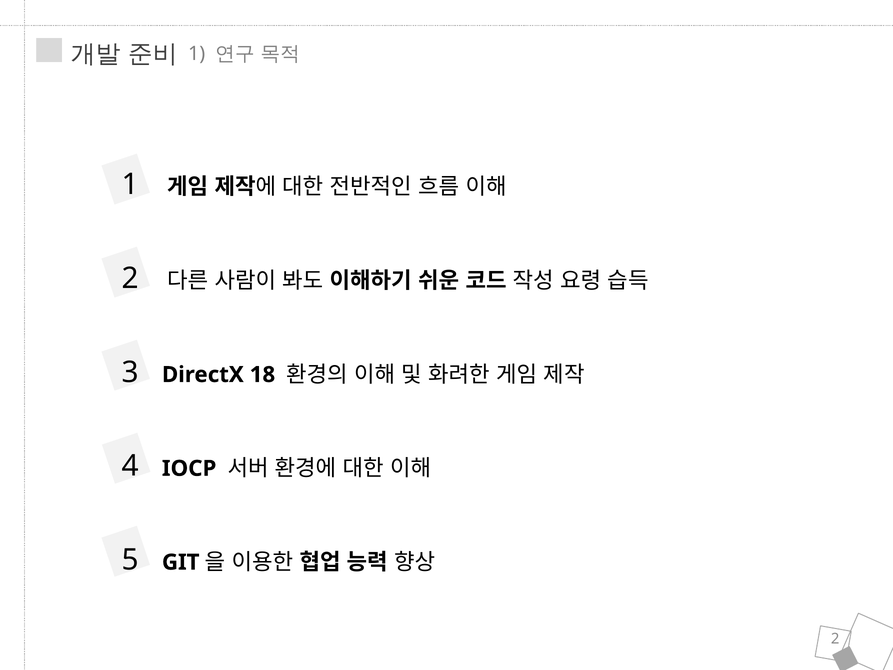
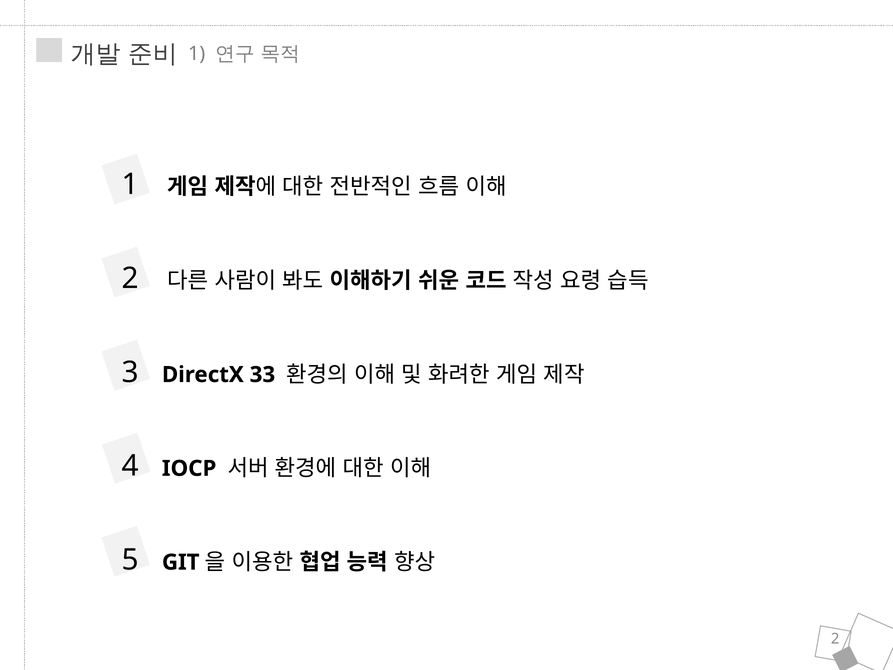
18: 18 -> 33 (262, 375)
